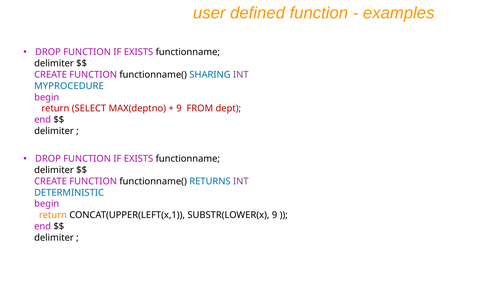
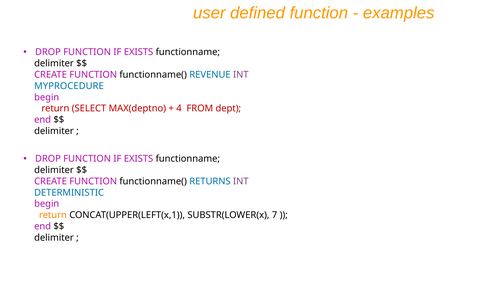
SHARING: SHARING -> REVENUE (210, 75)
9: 9 -> 4 (179, 108)
SUBSTR(LOWER(x 9: 9 -> 7 (275, 215)
